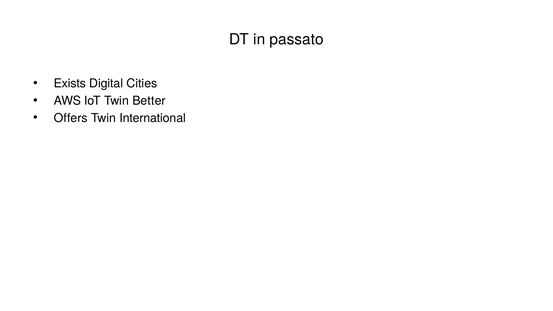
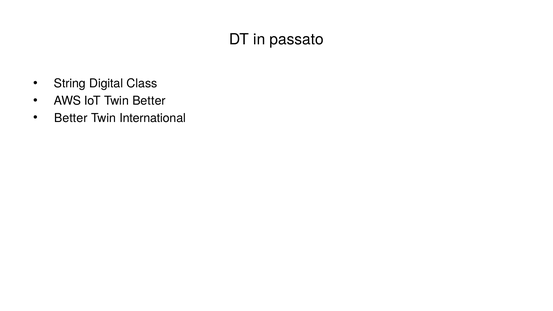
Exists: Exists -> String (70, 84)
Cities: Cities -> Class (142, 84)
Offers: Offers -> Better (71, 118)
